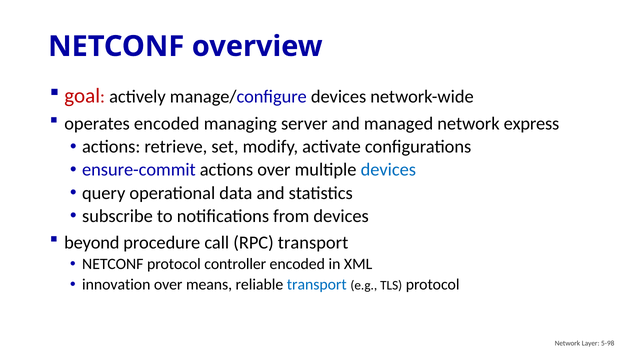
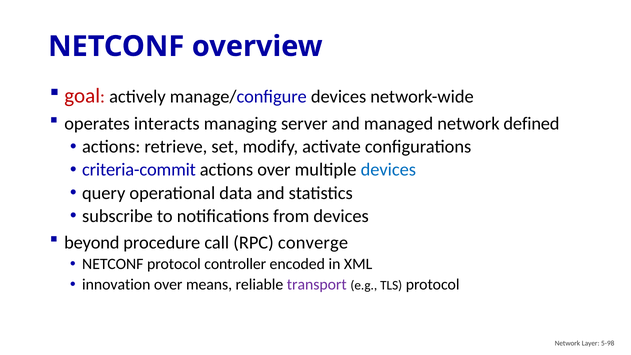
operates encoded: encoded -> interacts (167, 124)
express: express -> defined (531, 124)
ensure-commit: ensure-commit -> criteria-commit (139, 170)
RPC transport: transport -> converge (313, 242)
transport colour: blue -> purple (317, 284)
